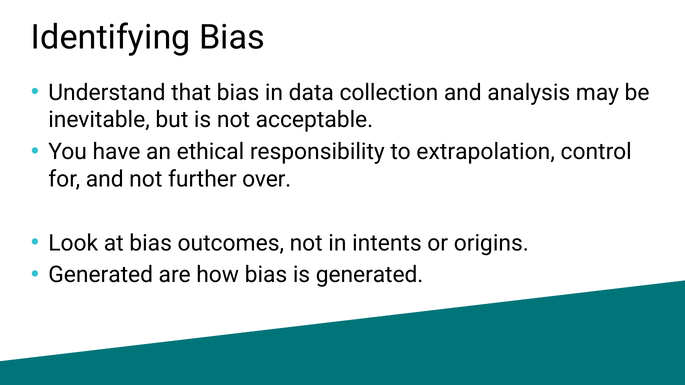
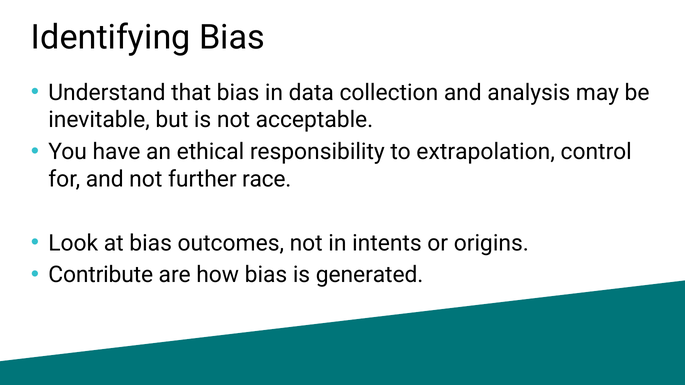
over: over -> race (267, 179)
Generated: Generated -> Contribute (101, 275)
